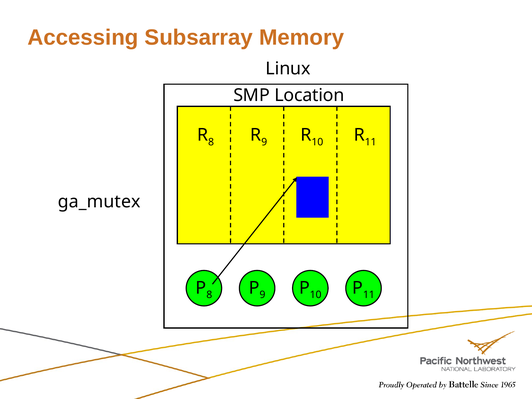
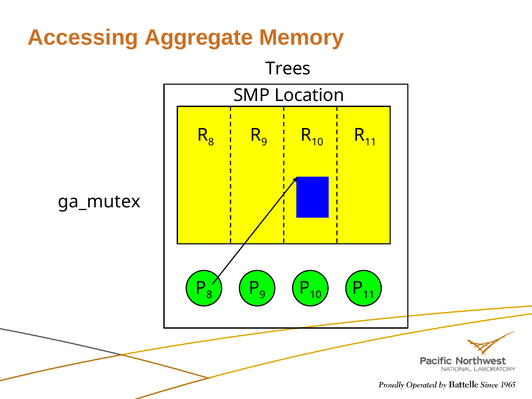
Subsarray: Subsarray -> Aggregate (199, 38)
Linux: Linux -> Trees (288, 69)
